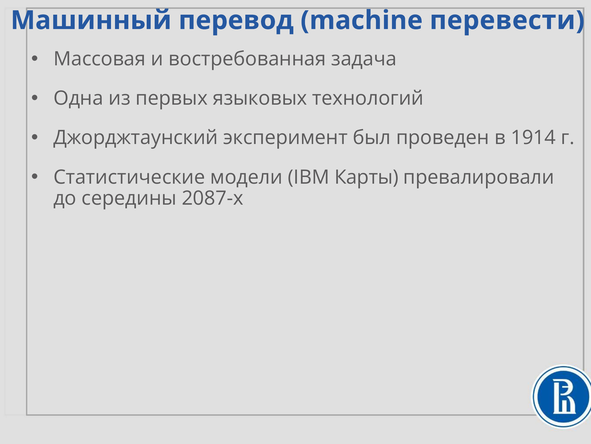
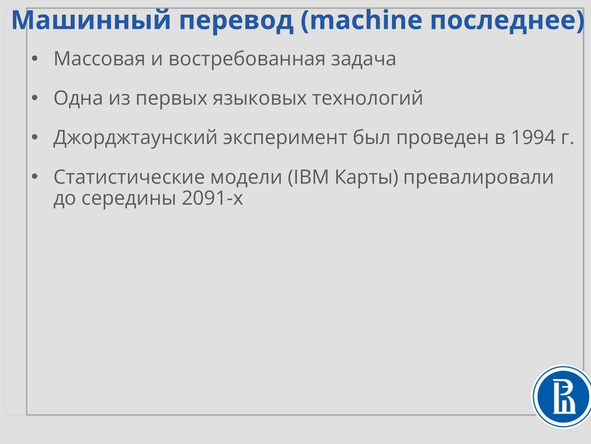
перевести: перевести -> последнее (507, 20)
1914: 1914 -> 1994 (533, 138)
2087-х: 2087-х -> 2091-х (213, 198)
